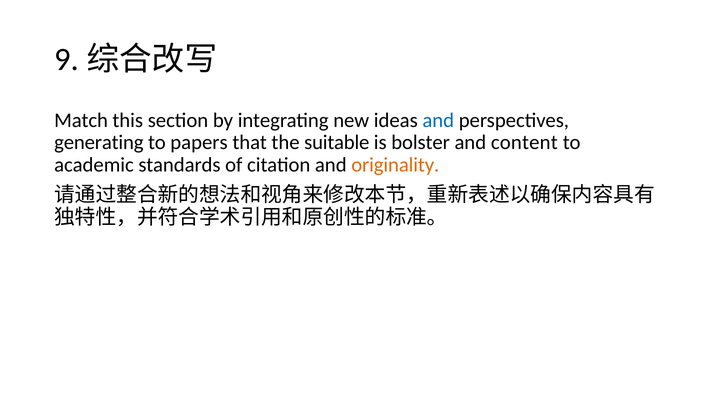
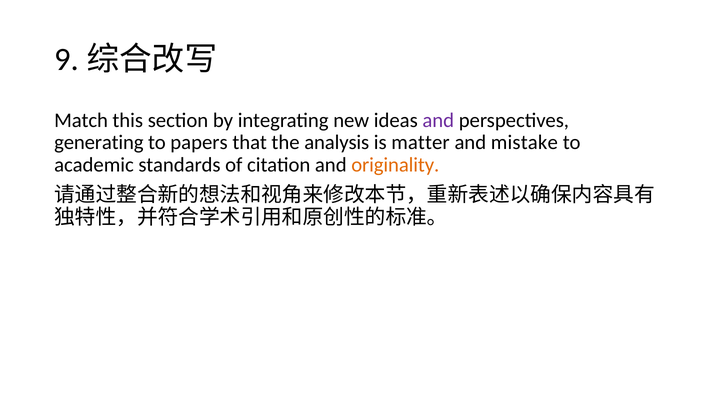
and colour: blue -> purple (438, 120)
suitable: suitable -> analysis (337, 143)
bolster: bolster -> matter (420, 143)
content: content -> mistake (524, 143)
